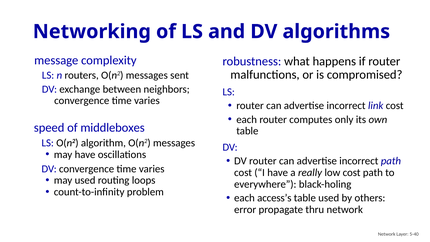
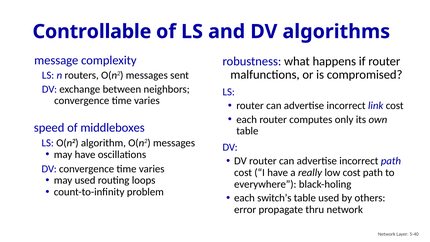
Networking: Networking -> Controllable (92, 32)
access’s: access’s -> switch’s (274, 198)
